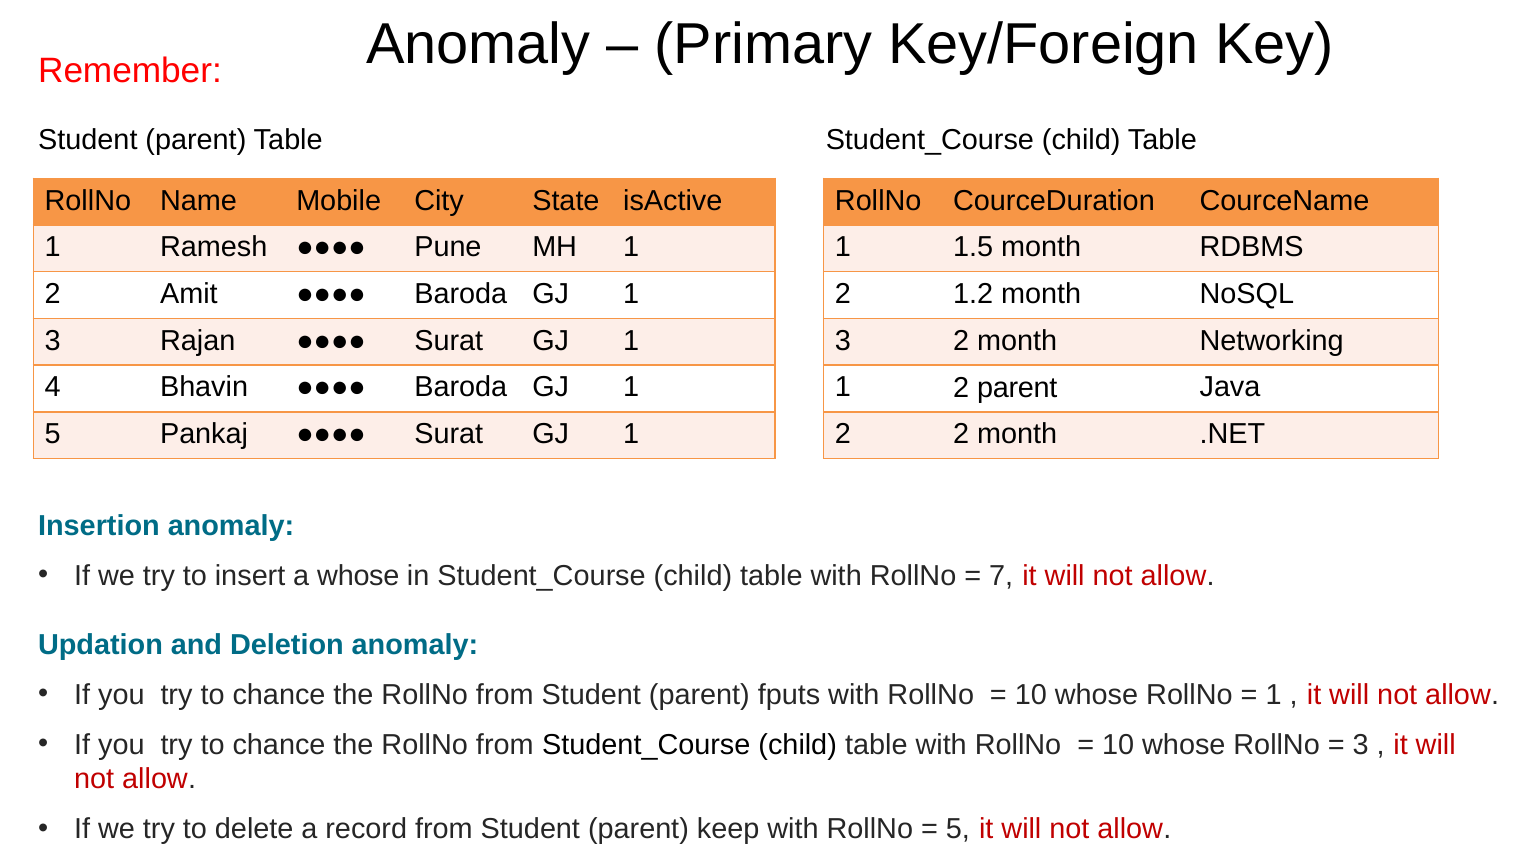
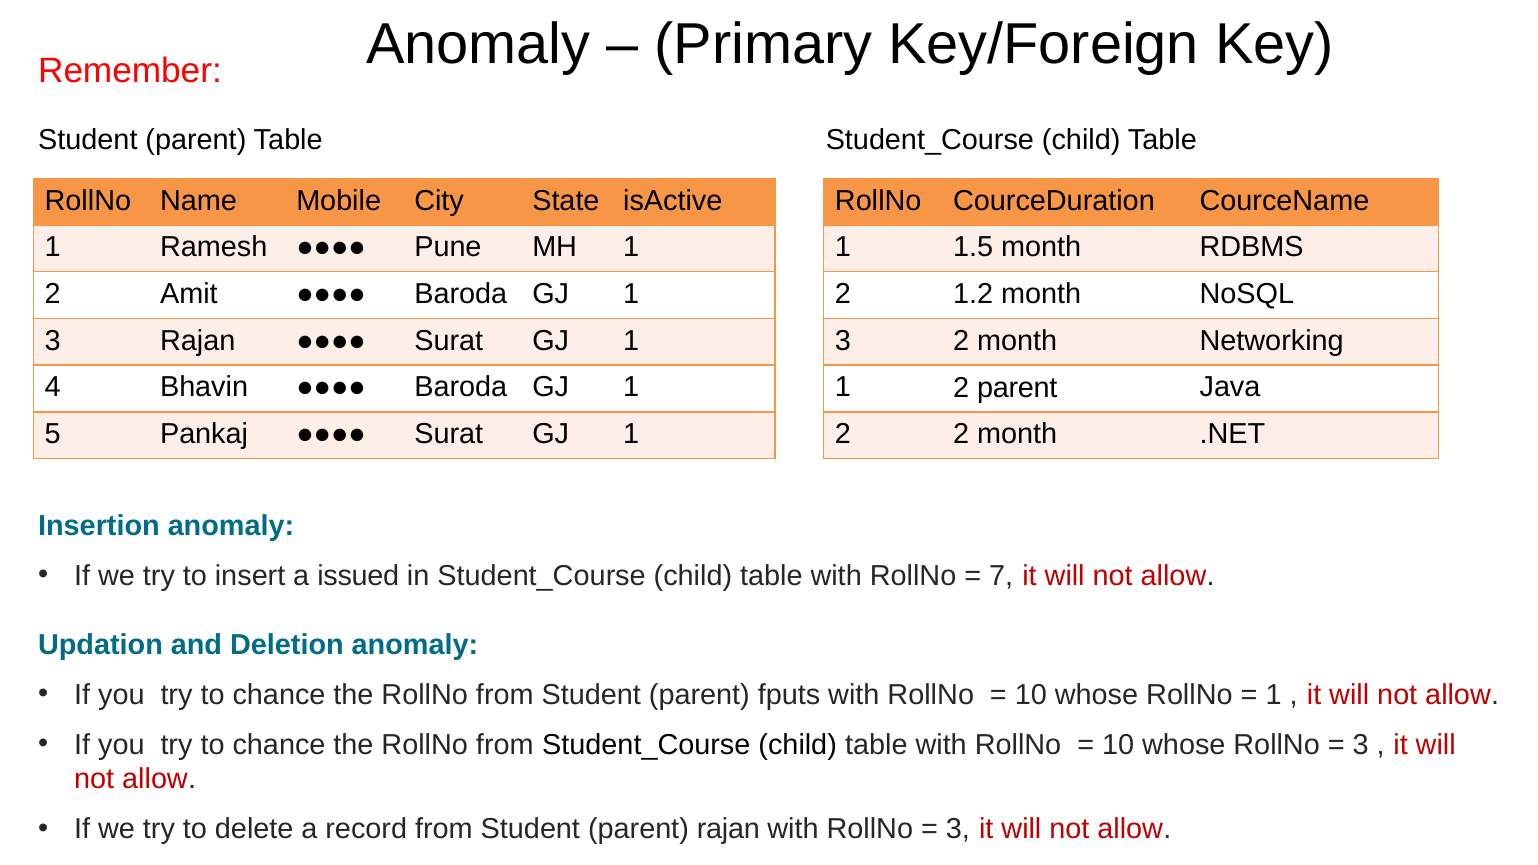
a whose: whose -> issued (358, 576)
parent keep: keep -> rajan (728, 829)
5: 5 -> 3 (958, 829)
